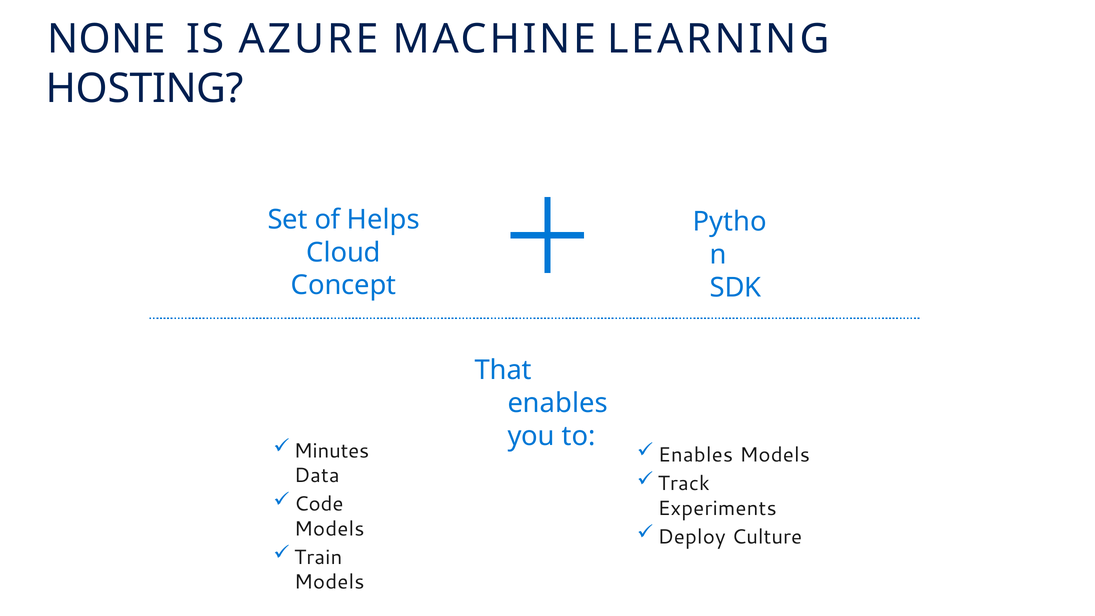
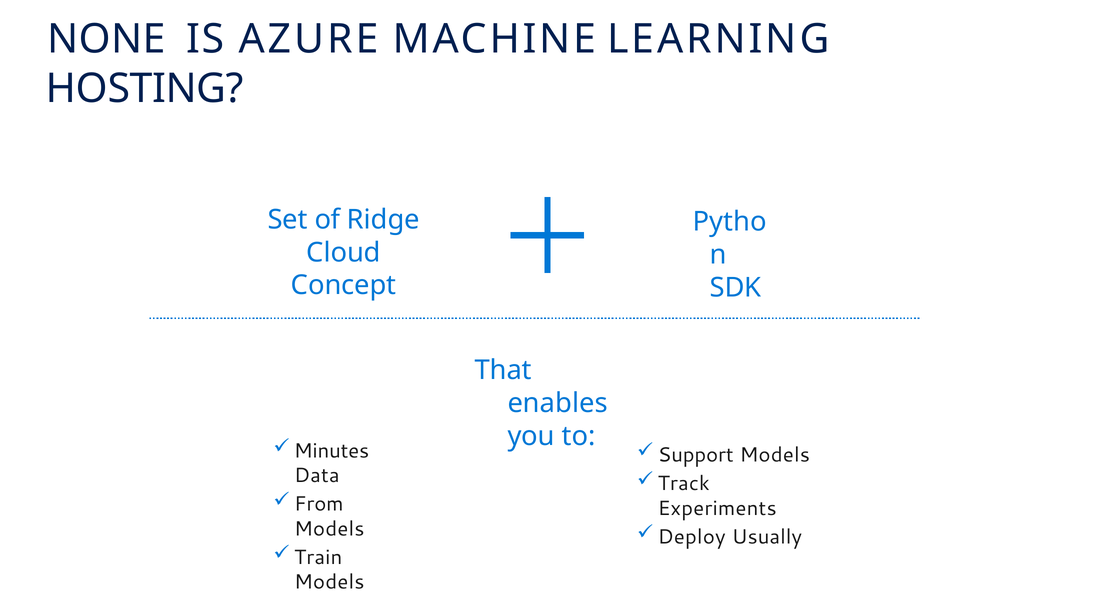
Helps: Helps -> Ridge (383, 220)
Enables: Enables -> Support (696, 455)
Code: Code -> From (319, 504)
Culture: Culture -> Usually (767, 537)
